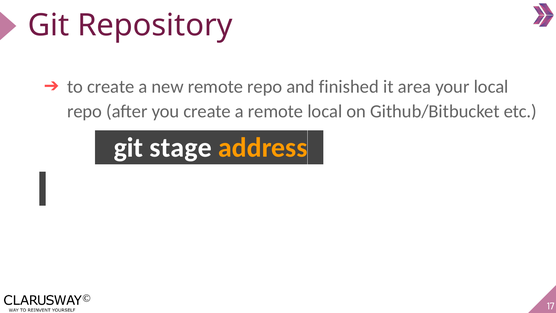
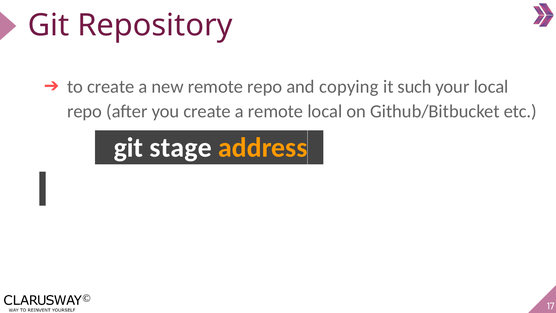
finished: finished -> copying (349, 87)
area: area -> such (415, 87)
